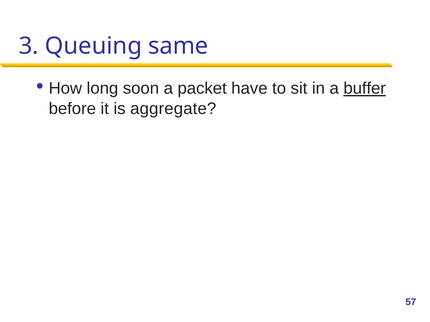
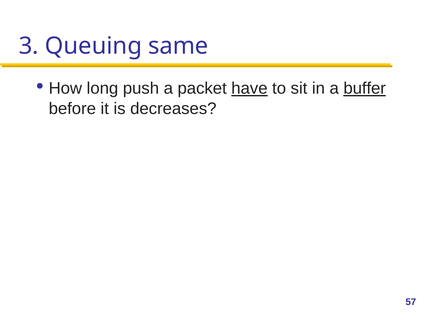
soon: soon -> push (141, 89)
have underline: none -> present (249, 89)
aggregate: aggregate -> decreases (173, 109)
